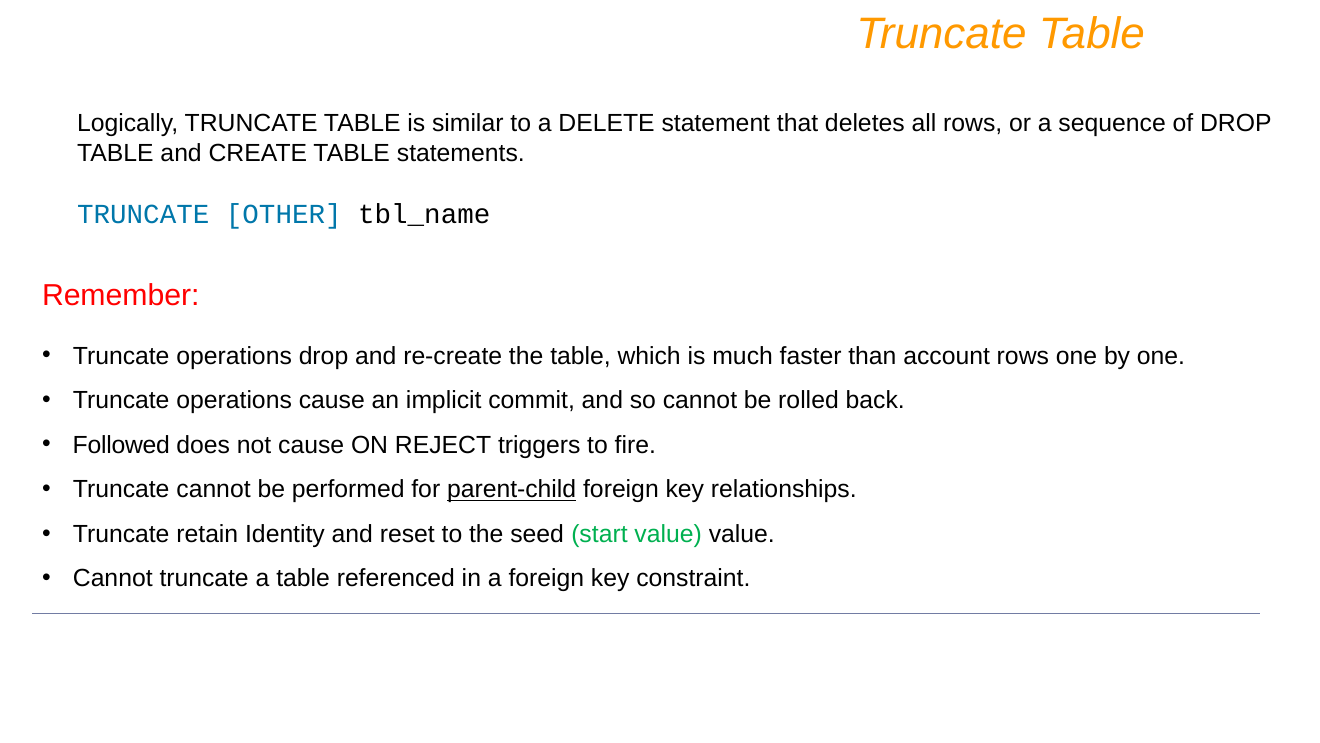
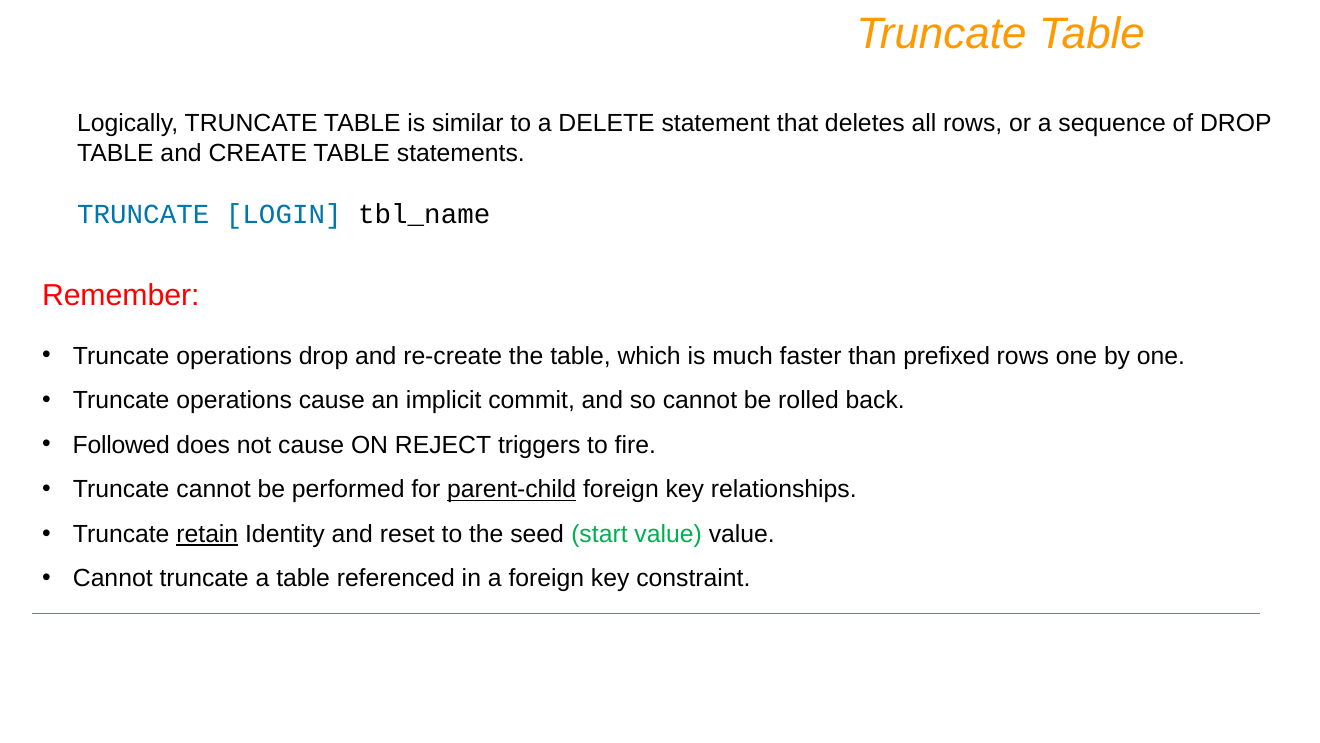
OTHER: OTHER -> LOGIN (284, 214)
account: account -> prefixed (947, 356)
retain underline: none -> present (207, 534)
